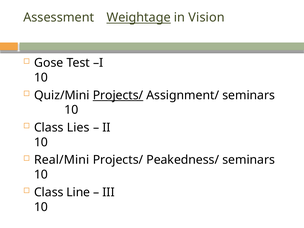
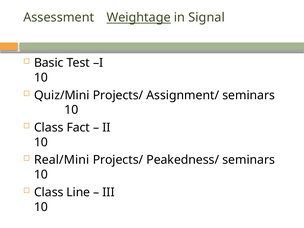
Vision: Vision -> Signal (207, 18)
Gose: Gose -> Basic (49, 63)
Projects/ underline: present -> none (118, 95)
Lies: Lies -> Fact (78, 128)
